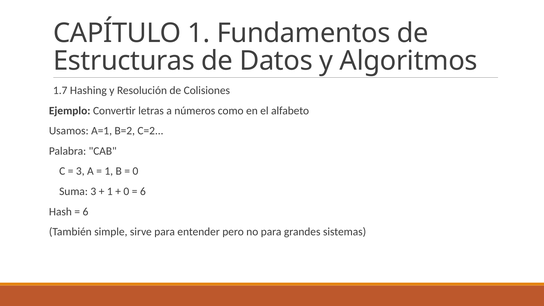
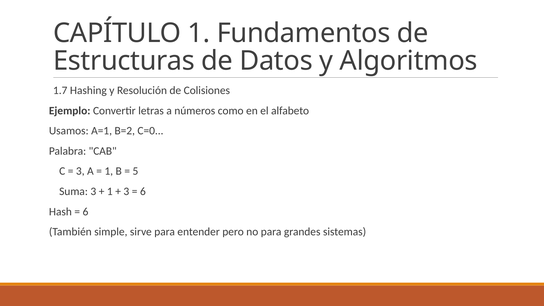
C=2: C=2 -> C=0 (150, 131)
0: 0 -> 5 (135, 171)
0: 0 -> 3 (126, 191)
